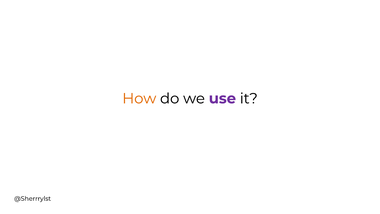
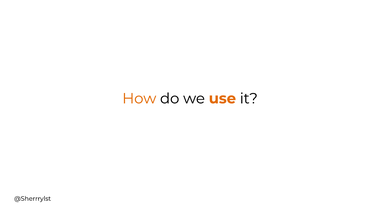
use colour: purple -> orange (222, 98)
